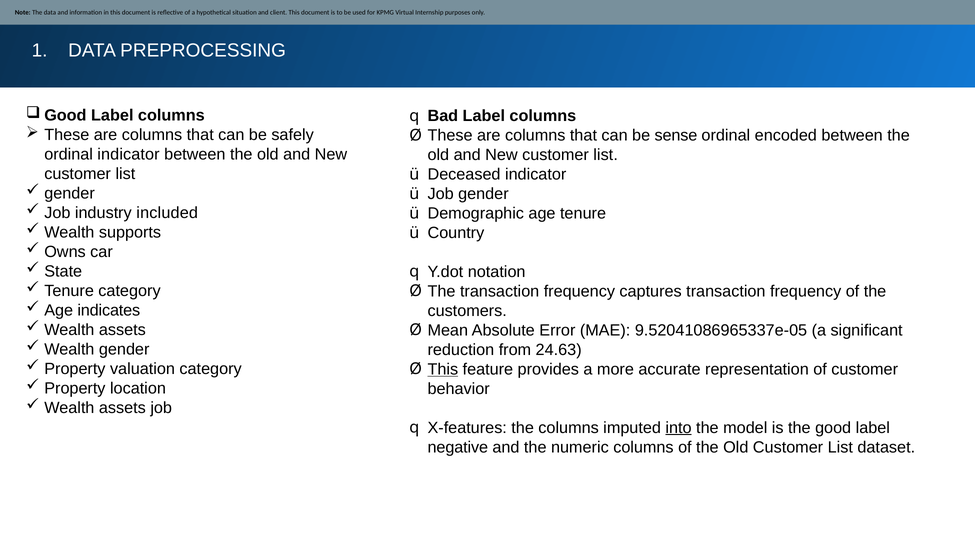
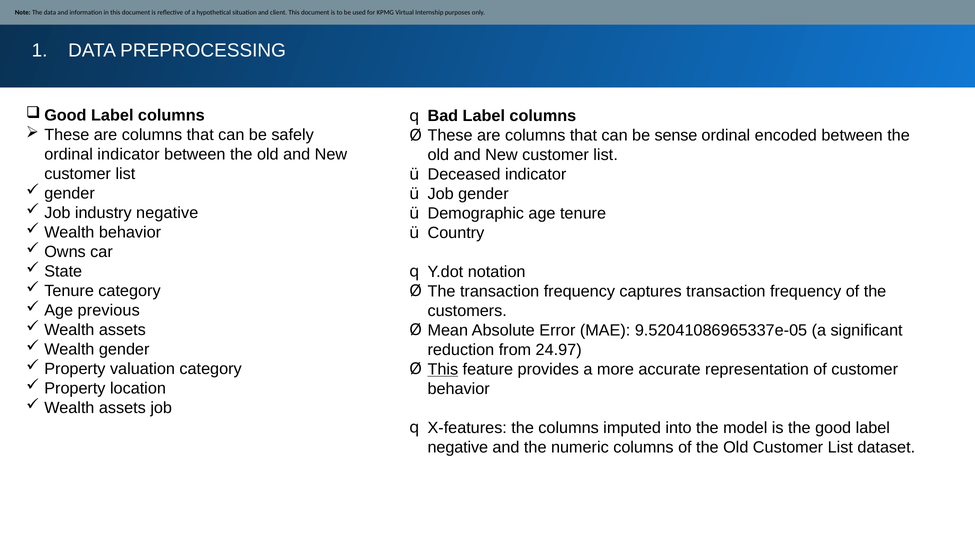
industry included: included -> negative (167, 213)
Wealth supports: supports -> behavior (130, 233)
indicates: indicates -> previous (109, 311)
24.63: 24.63 -> 24.97 (559, 350)
into underline: present -> none (679, 428)
